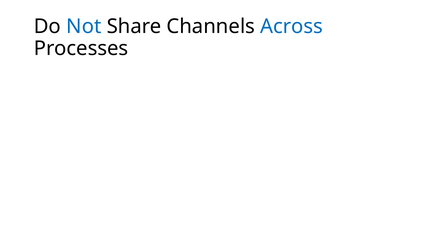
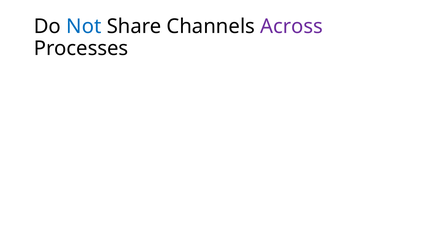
Across colour: blue -> purple (292, 26)
